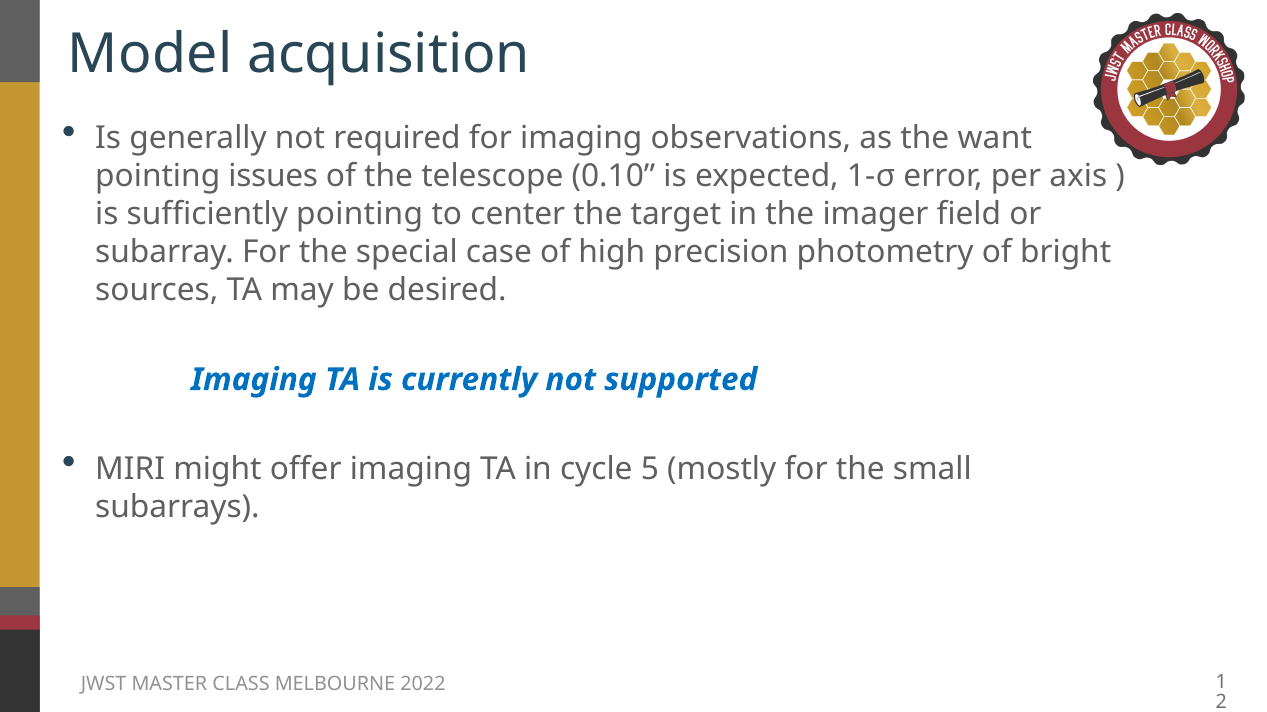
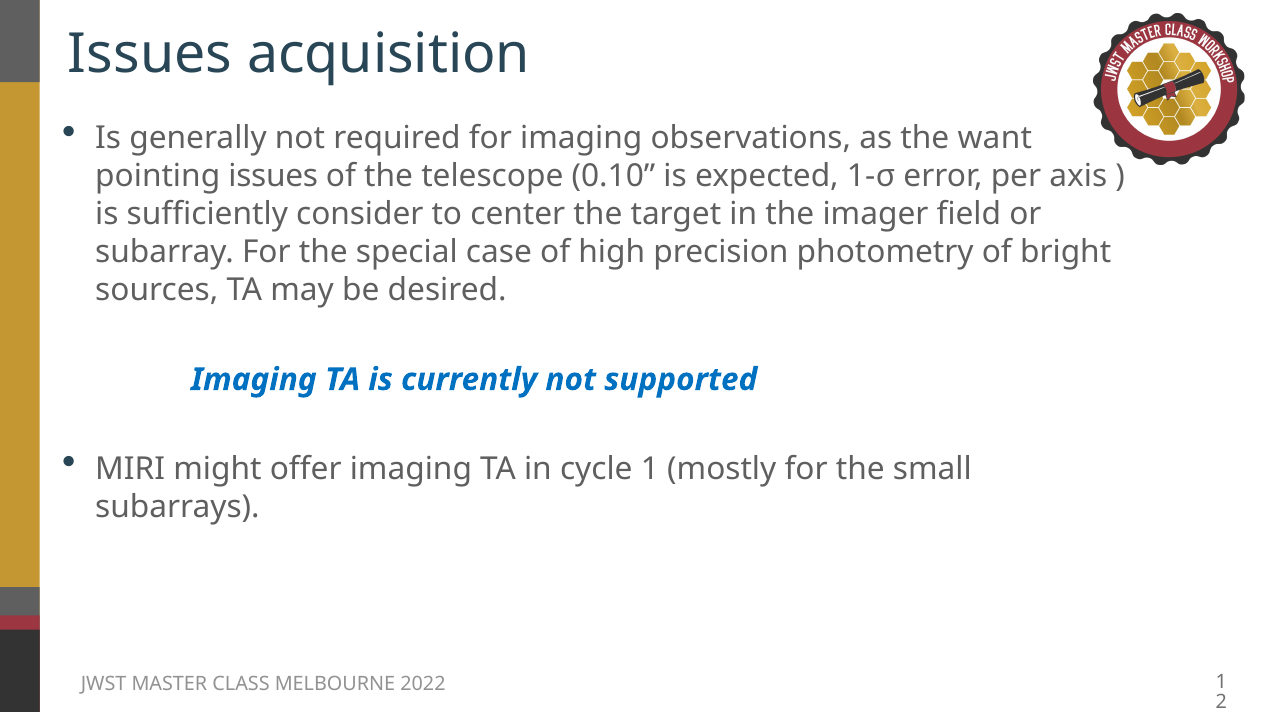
Model: Model -> Issues (150, 54)
sufficiently pointing: pointing -> consider (360, 215)
cycle 5: 5 -> 1 (650, 469)
